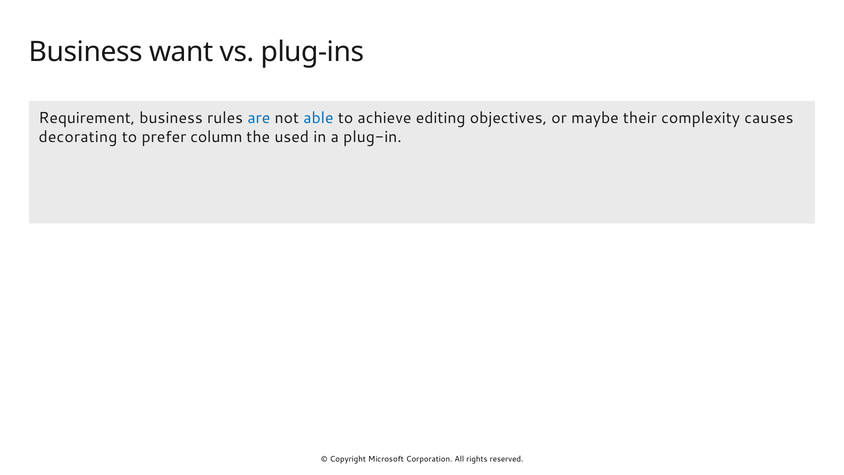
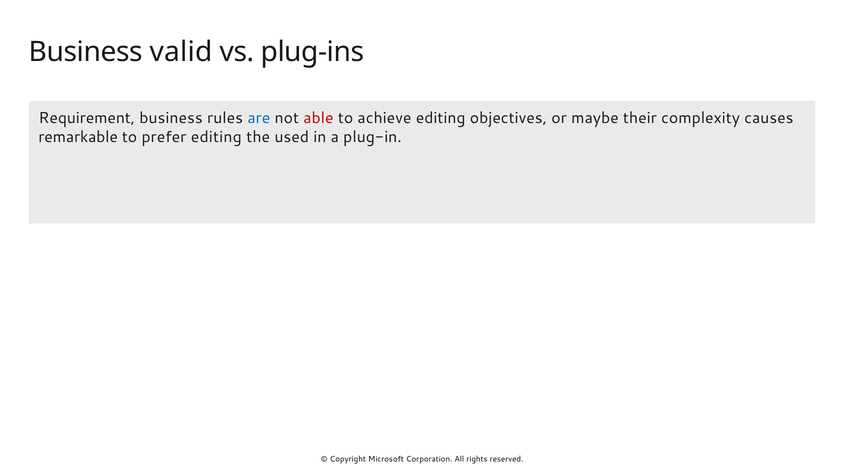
want: want -> valid (181, 52)
able colour: blue -> red (318, 118)
decorating: decorating -> remarkable (78, 137)
prefer column: column -> editing (216, 137)
